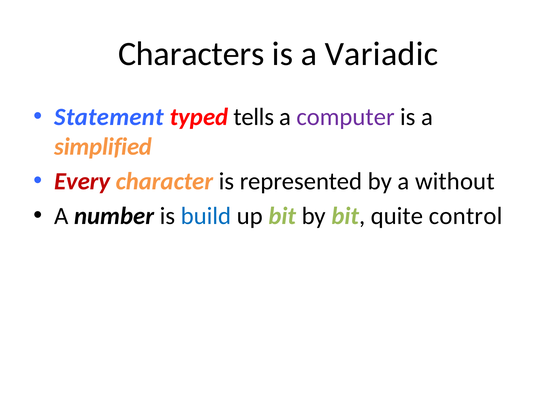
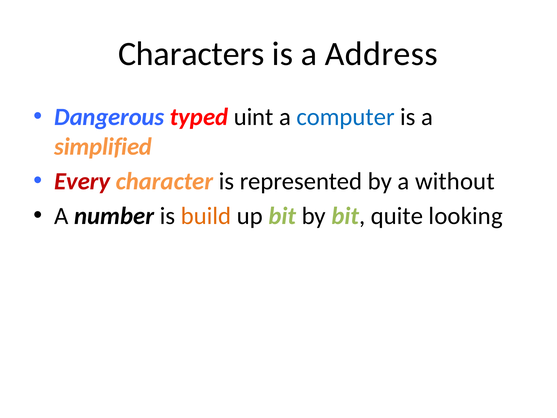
Variadic: Variadic -> Address (381, 54)
Statement: Statement -> Dangerous (109, 117)
tells: tells -> uint (254, 117)
computer colour: purple -> blue (346, 117)
build colour: blue -> orange (206, 216)
control: control -> looking (466, 216)
